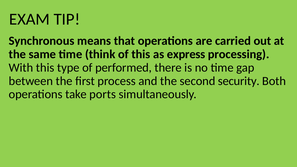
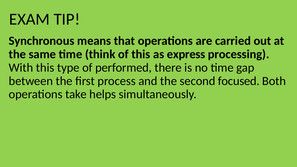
security: security -> focused (239, 81)
ports: ports -> helps (103, 94)
